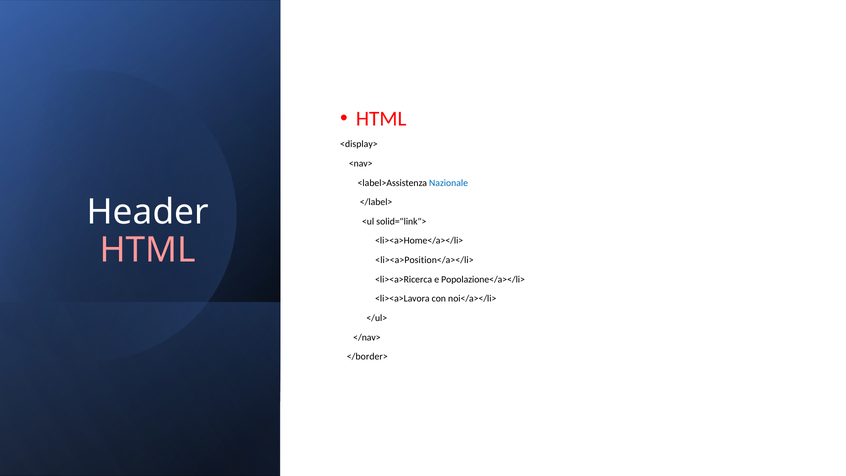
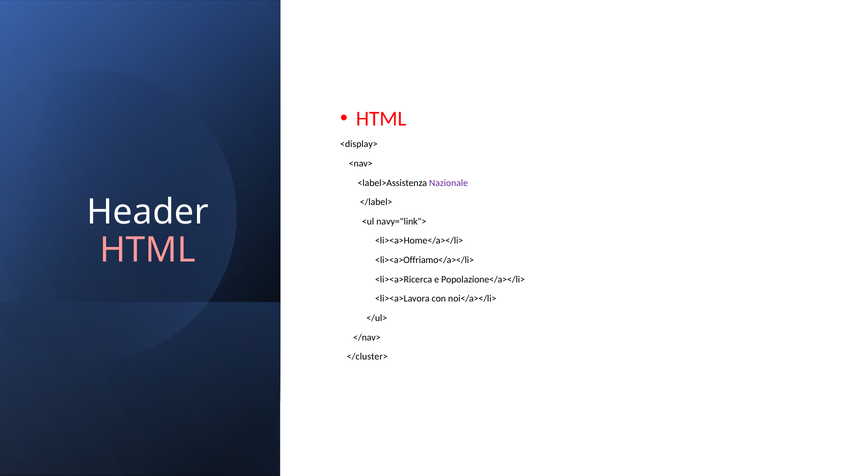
Nazionale colour: blue -> purple (449, 183)
solid="link">: solid="link"> -> navy="link"> (401, 221)
<li><a>Position</a></li>: <li><a>Position</a></li> -> <li><a>Offriamo</a></li> (425, 260)
</border>: </border> -> </cluster> (367, 357)
